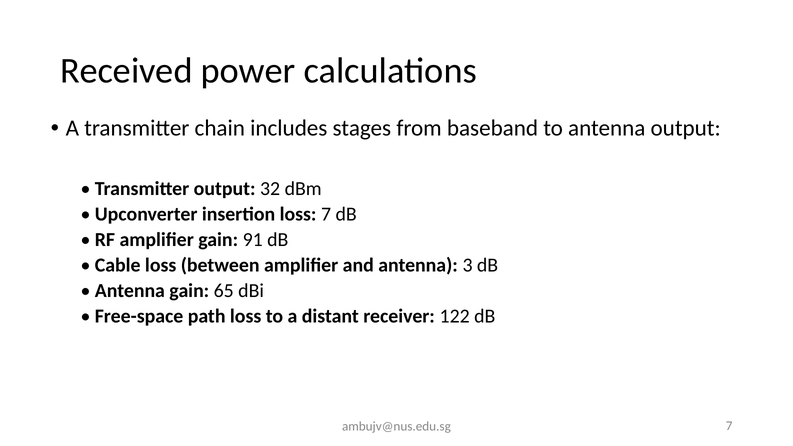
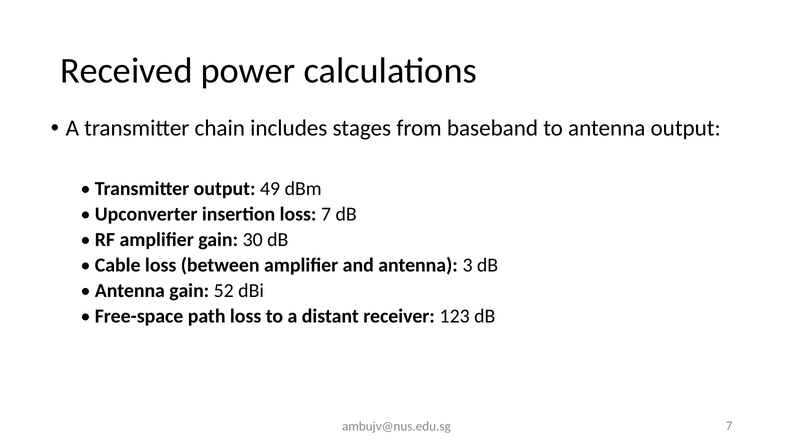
32: 32 -> 49 (270, 189)
91: 91 -> 30 (253, 240)
65: 65 -> 52 (224, 291)
122: 122 -> 123 (455, 316)
